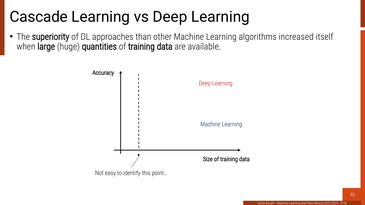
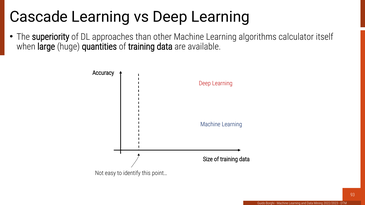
increased: increased -> calculator (296, 37)
